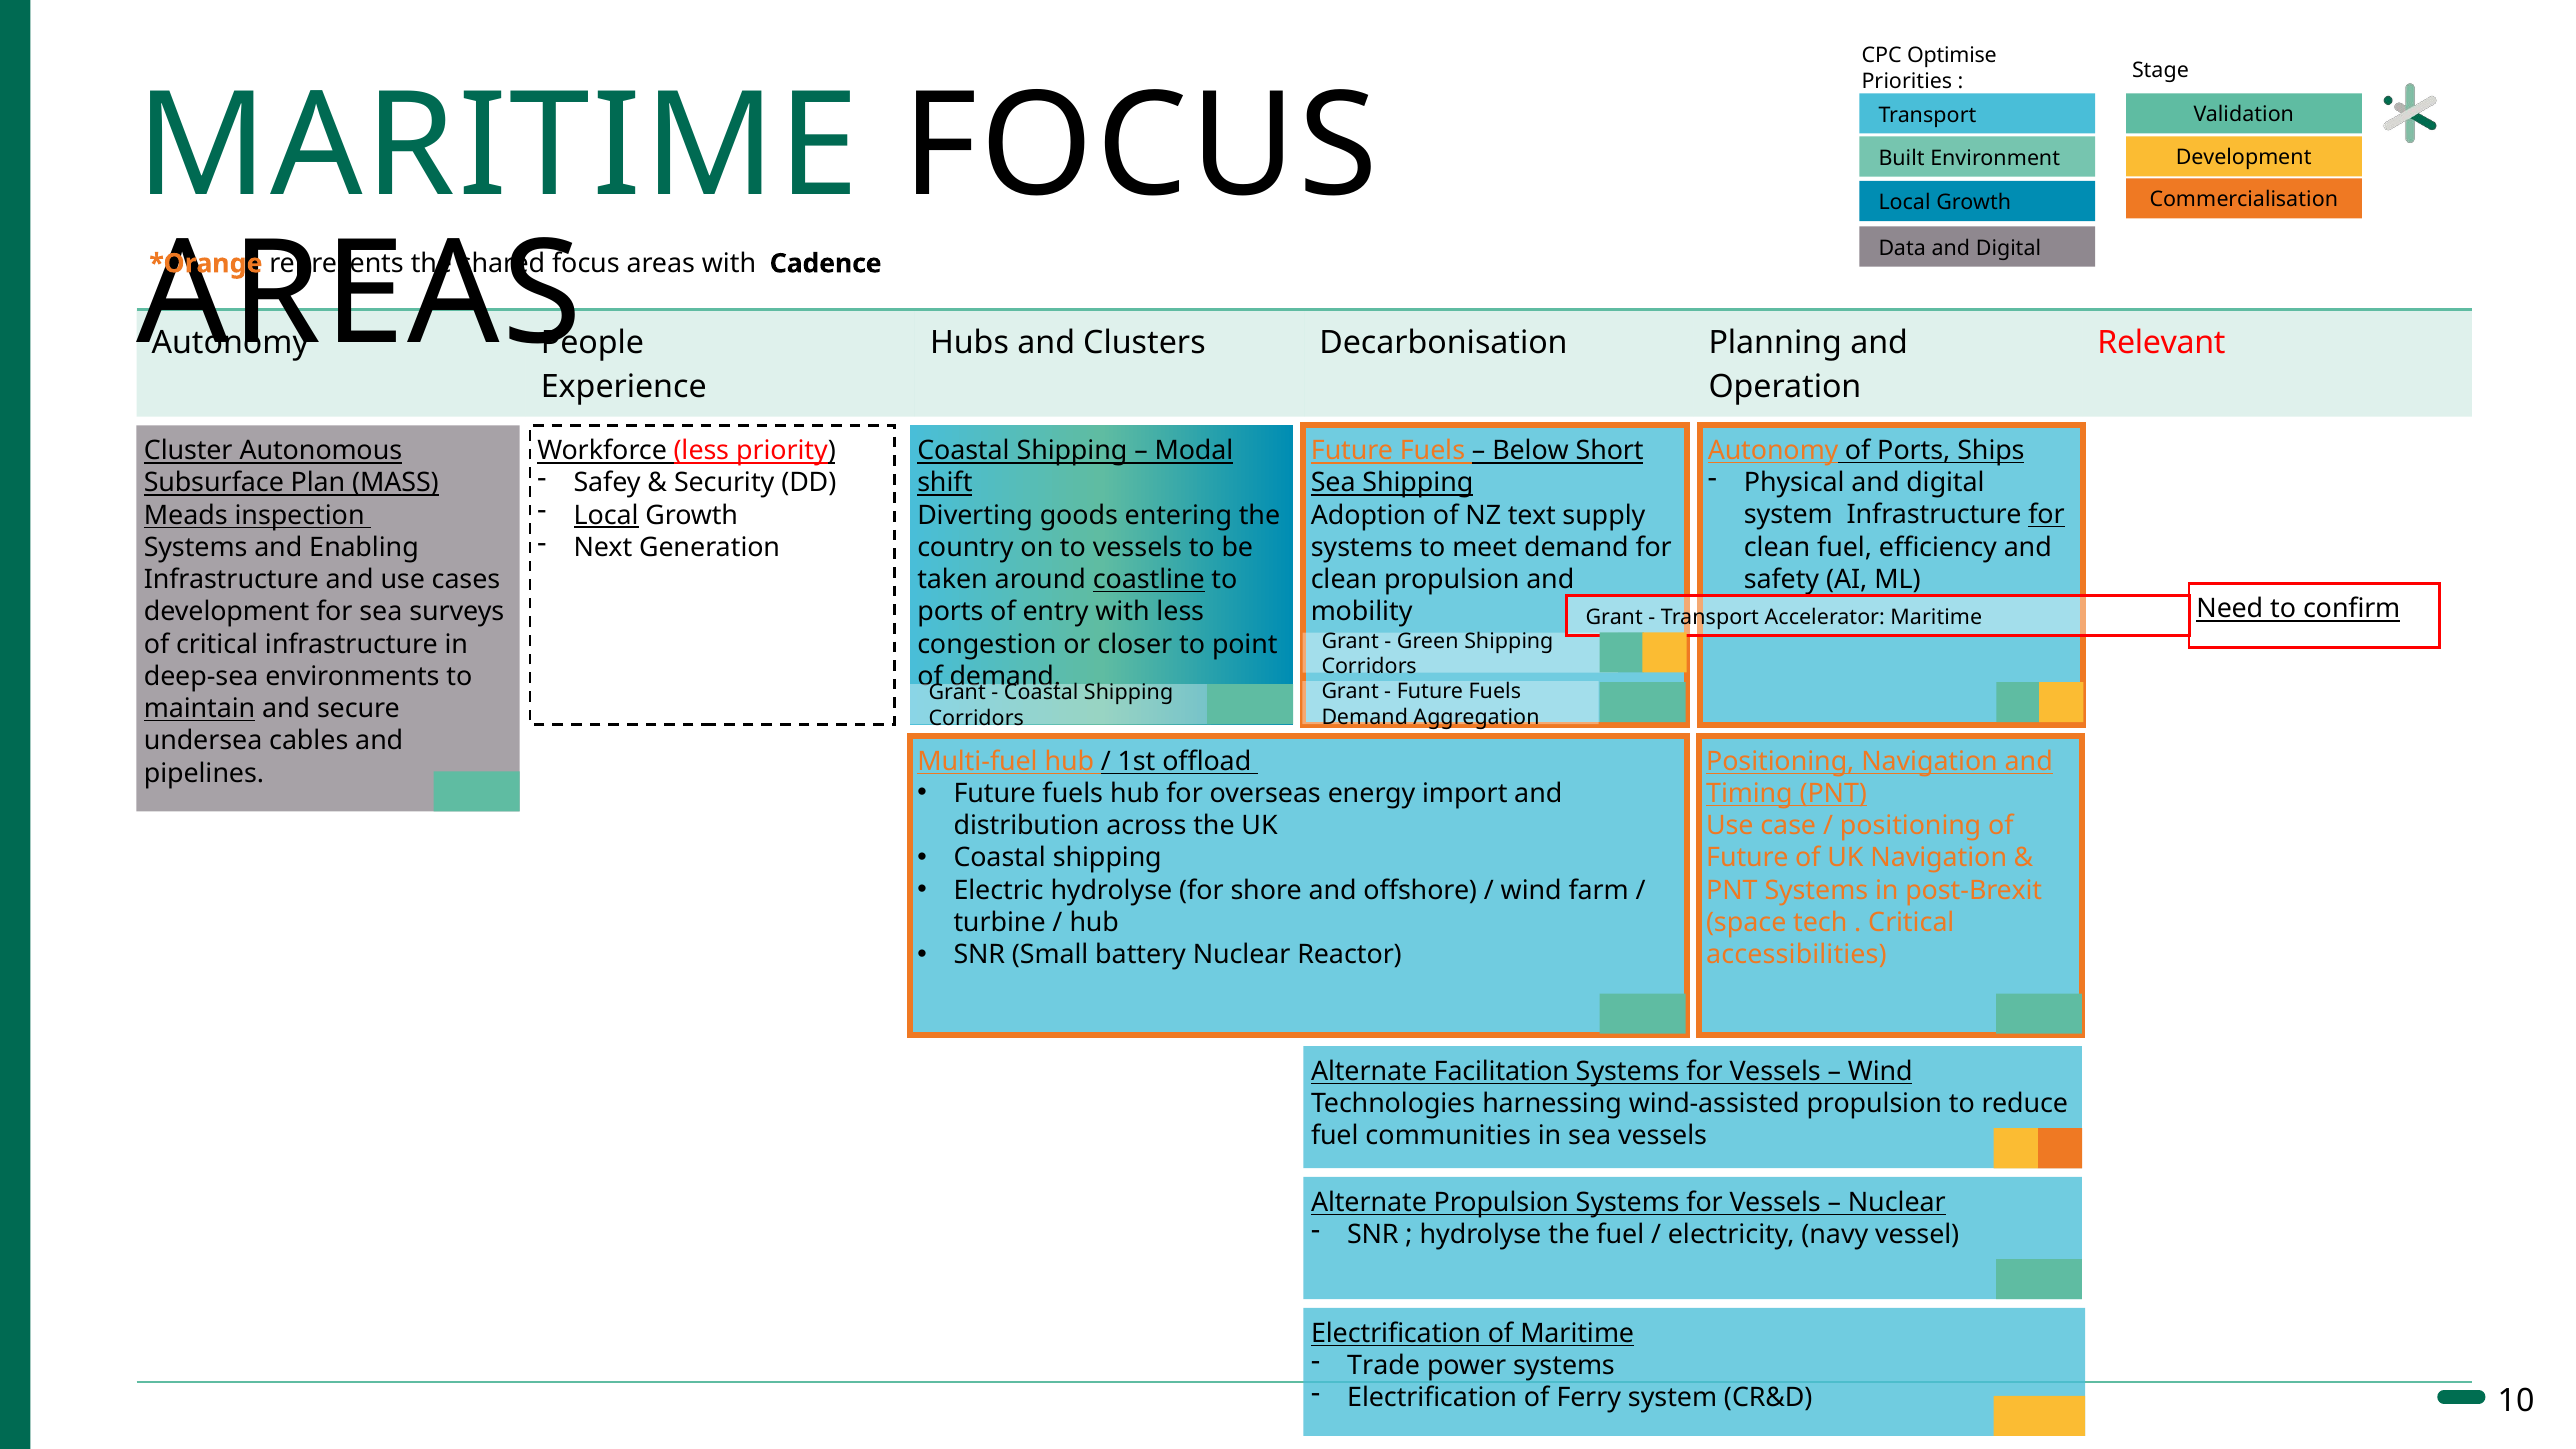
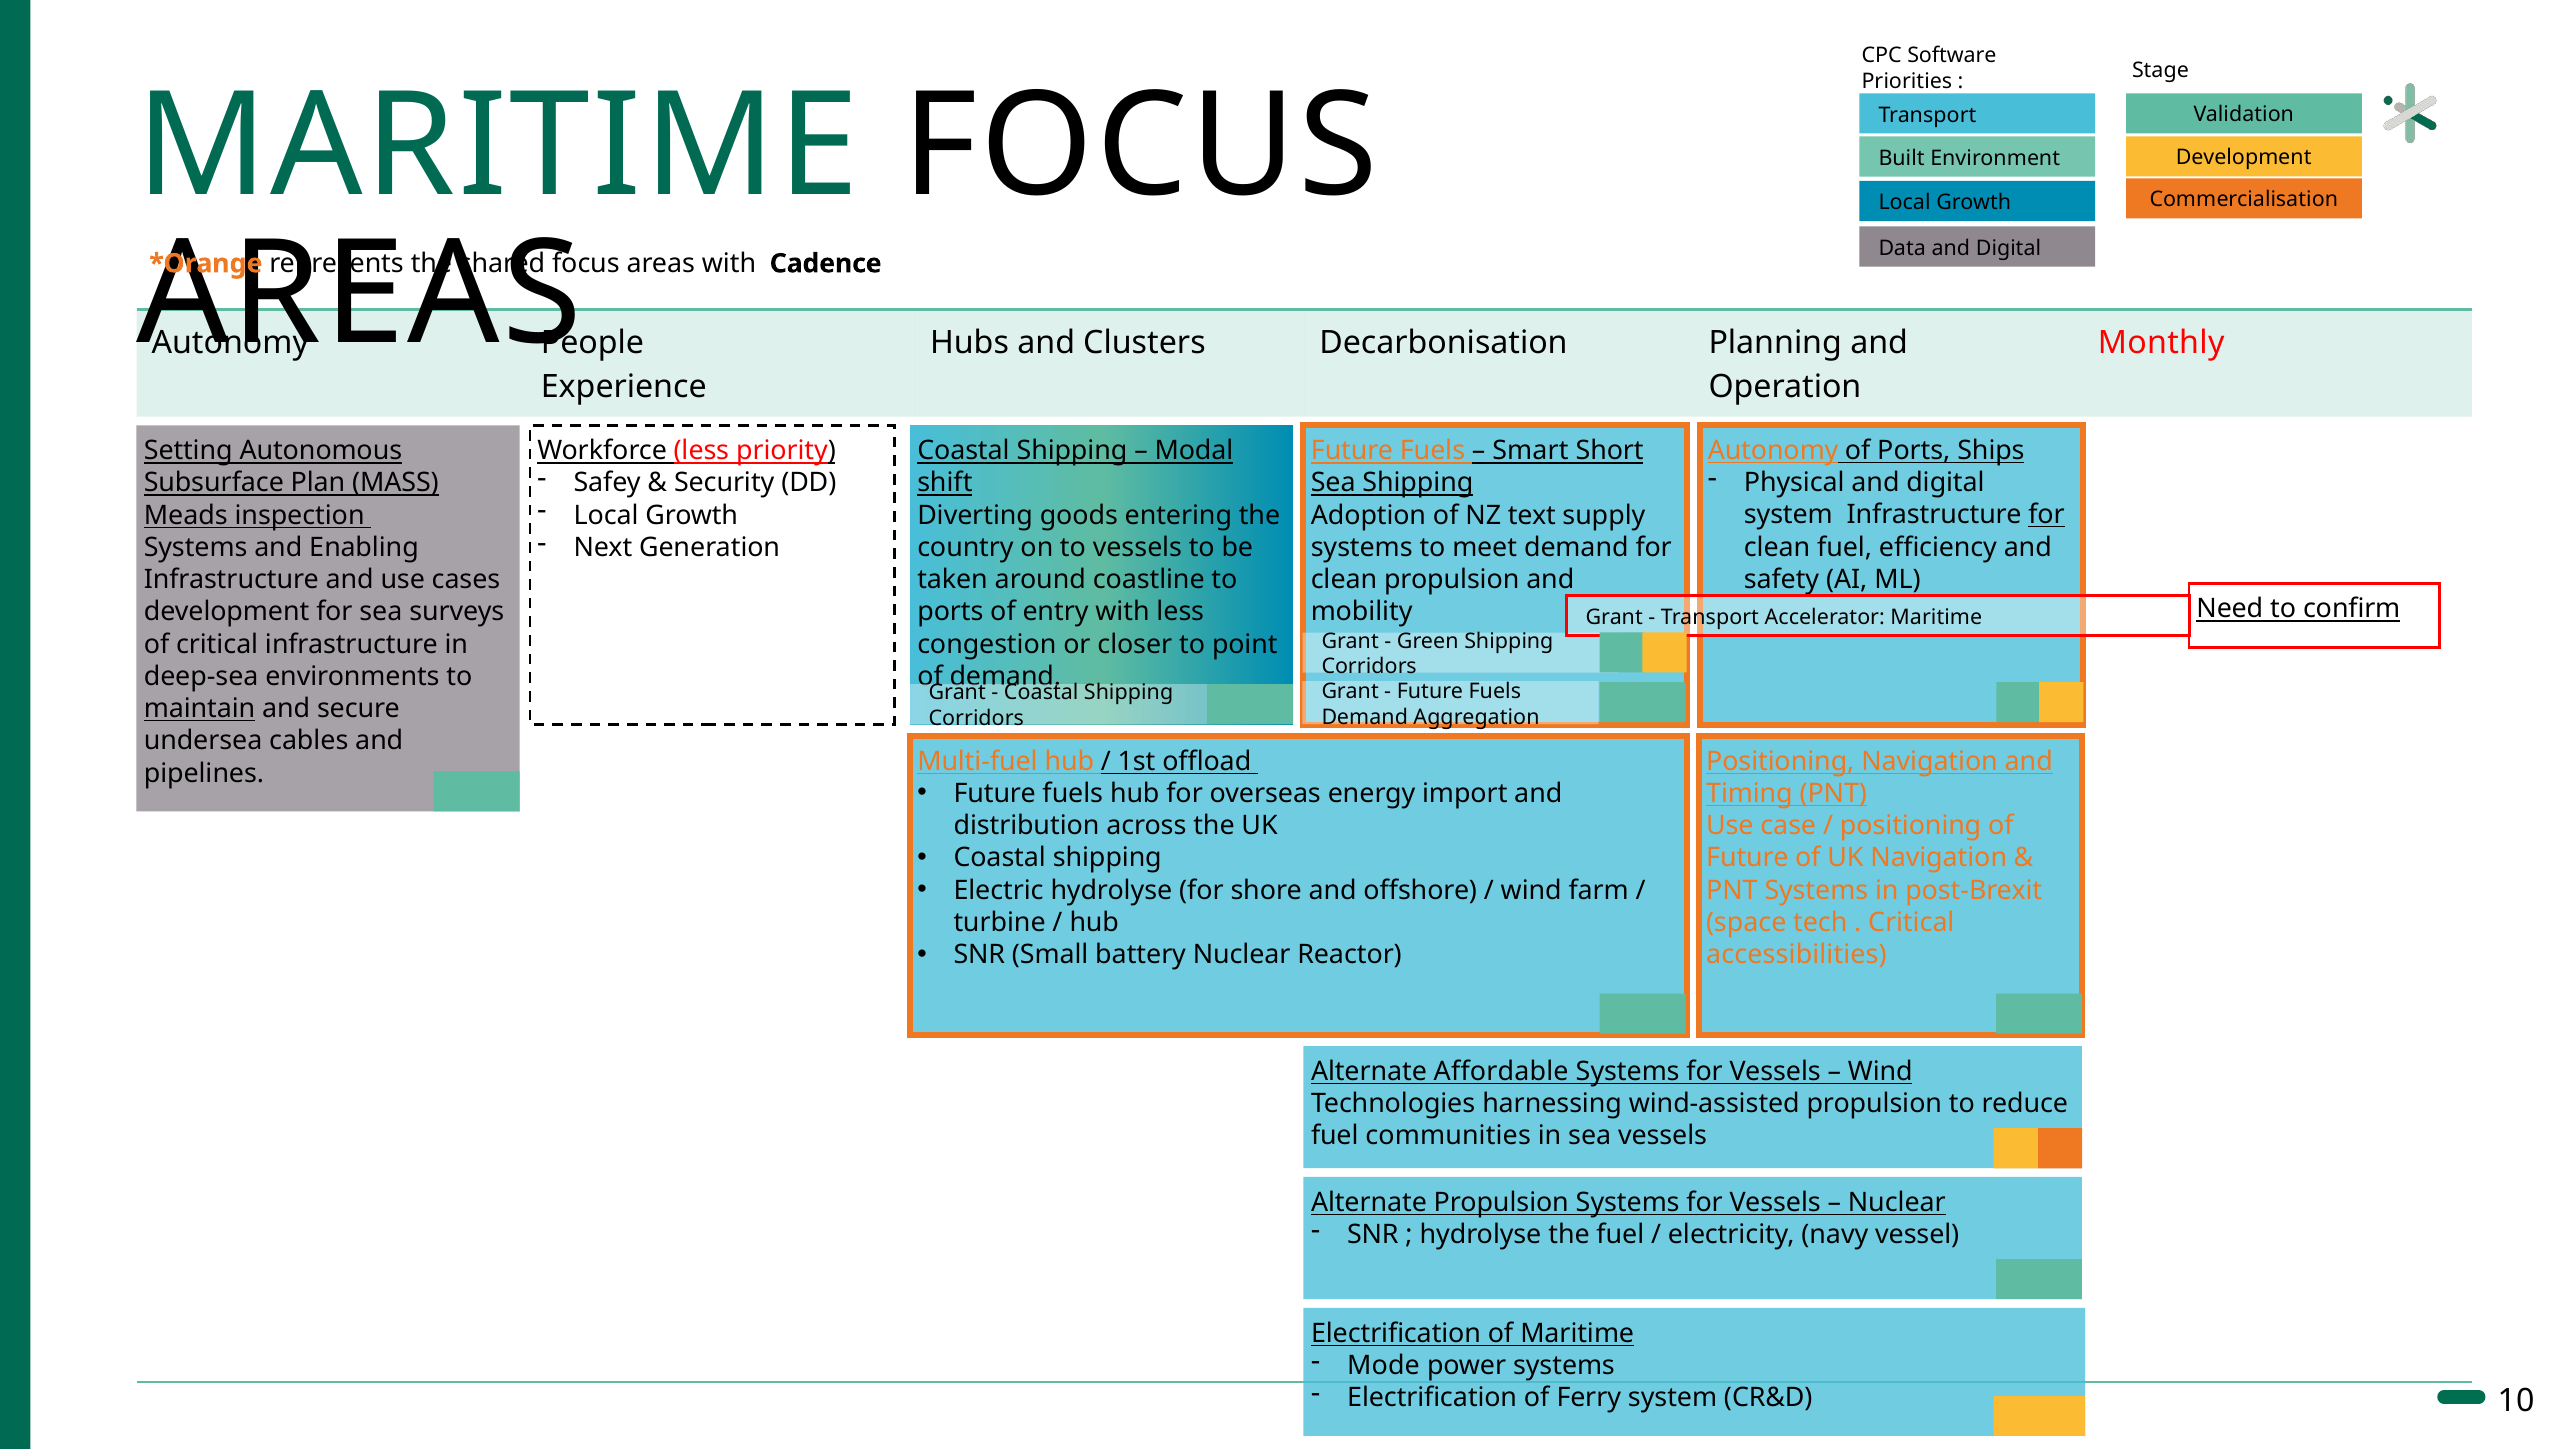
Optimise: Optimise -> Software (1952, 55)
Relevant: Relevant -> Monthly (2161, 343)
Cluster: Cluster -> Setting (188, 451)
Below: Below -> Smart (1530, 451)
Local underline: present -> none (606, 515)
coastline underline: present -> none (1149, 580)
Facilitation: Facilitation -> Affordable (1501, 1072)
Trade: Trade -> Mode (1384, 1366)
